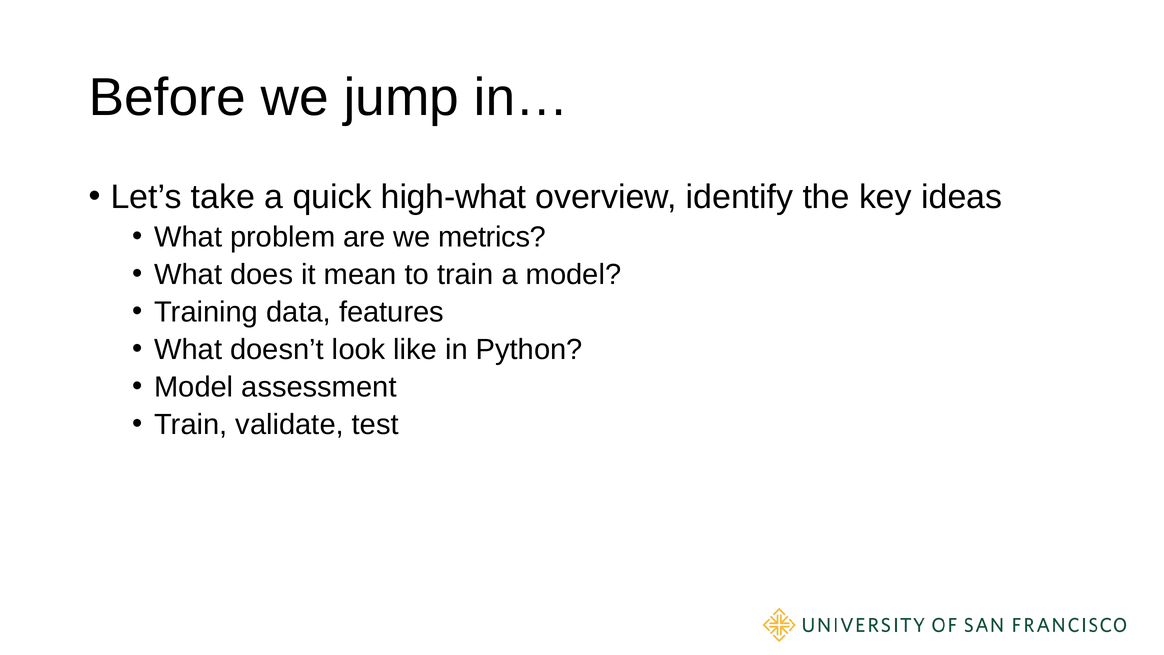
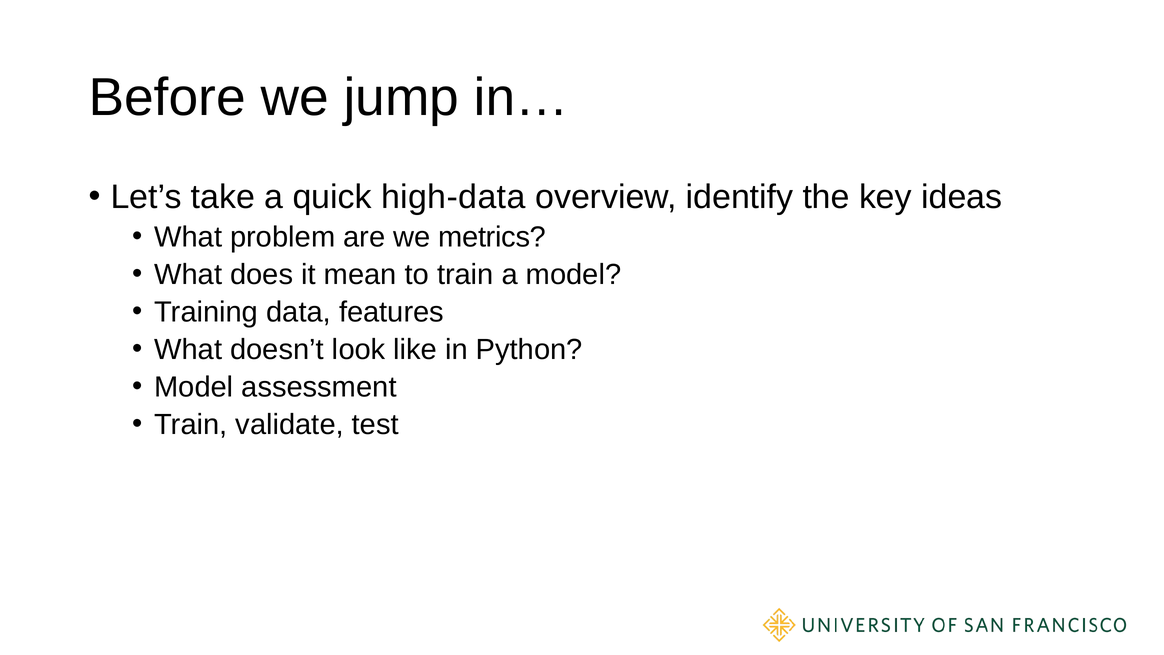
high-what: high-what -> high-data (453, 197)
